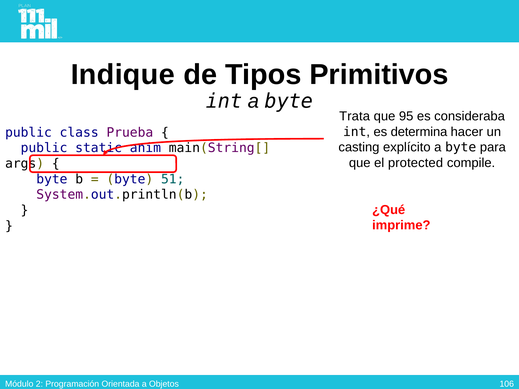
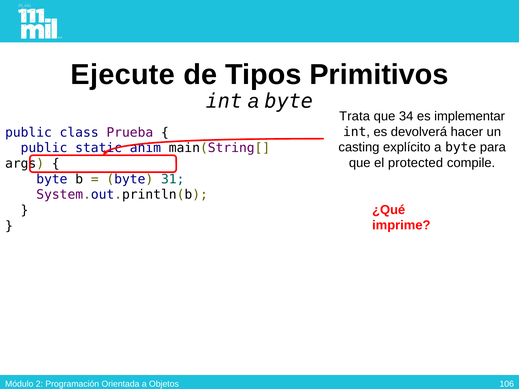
Indique: Indique -> Ejecute (123, 75)
95: 95 -> 34 (406, 116)
consideraba: consideraba -> implementar (470, 116)
determina: determina -> devolverá (419, 132)
51: 51 -> 31 (173, 179)
